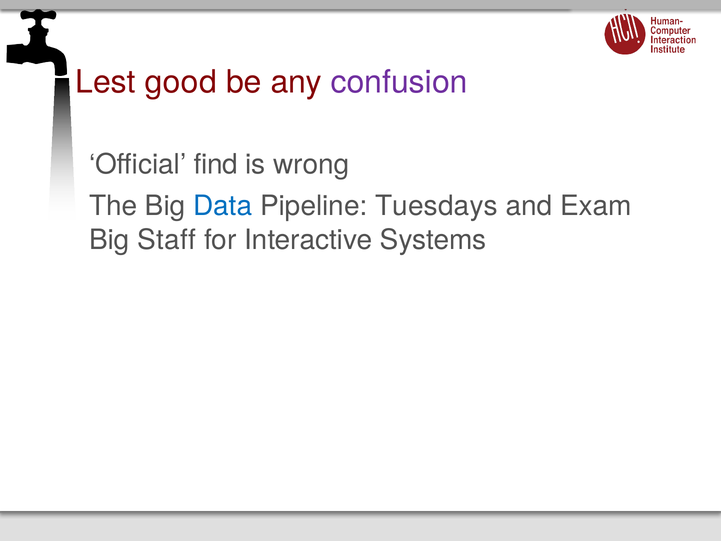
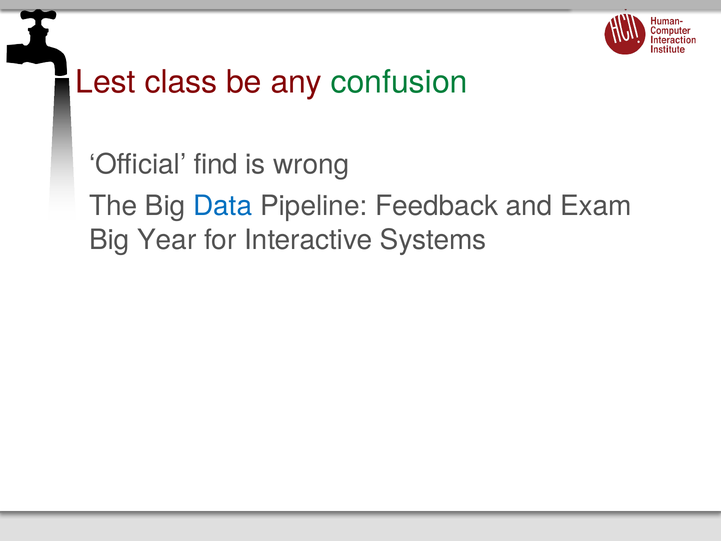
good: good -> class (181, 82)
confusion colour: purple -> green (399, 82)
Tuesdays: Tuesdays -> Feedback (437, 206)
Staff: Staff -> Year (167, 240)
